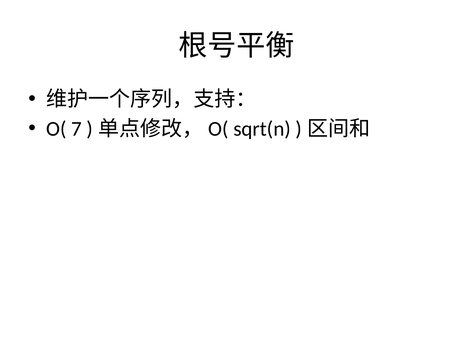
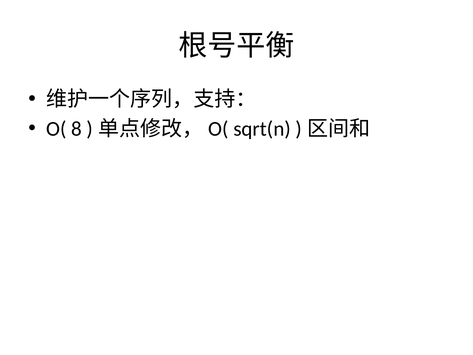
7: 7 -> 8 (76, 129)
